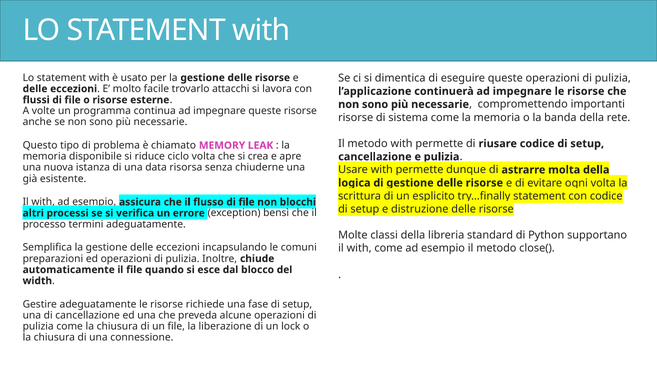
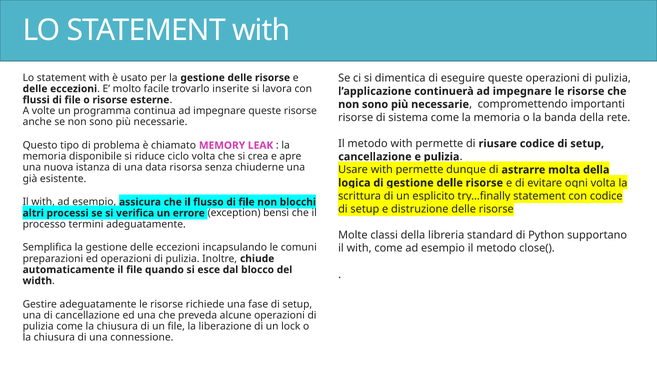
attacchi: attacchi -> inserite (231, 89)
